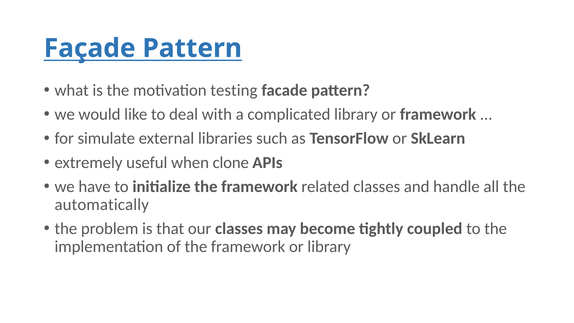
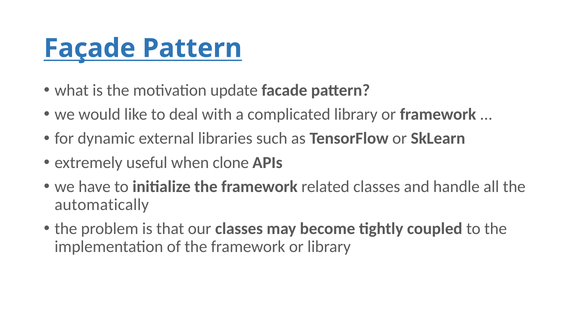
testing: testing -> update (234, 90)
simulate: simulate -> dynamic (106, 138)
